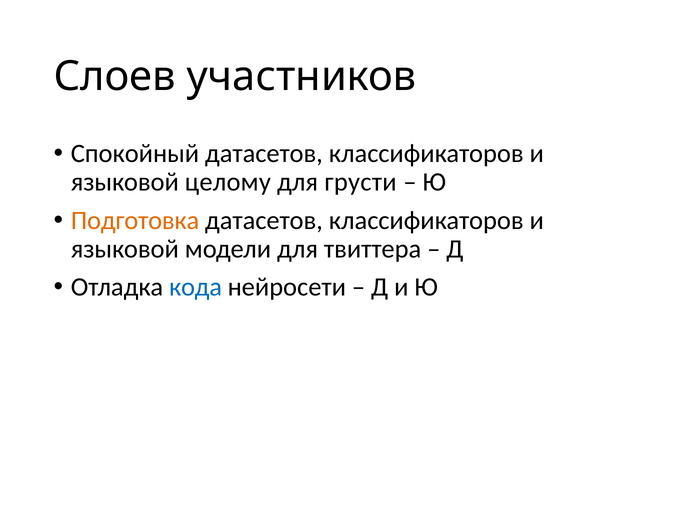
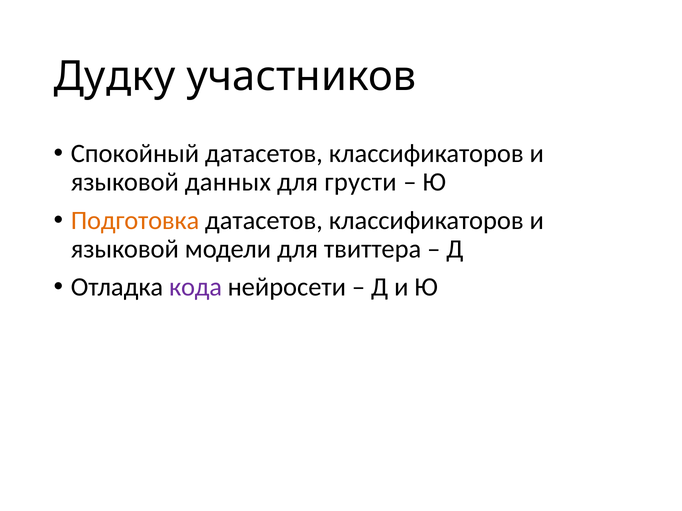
Слоев: Слоев -> Дудку (115, 76)
целому: целому -> данных (228, 182)
кода colour: blue -> purple (195, 287)
